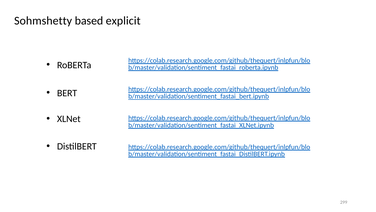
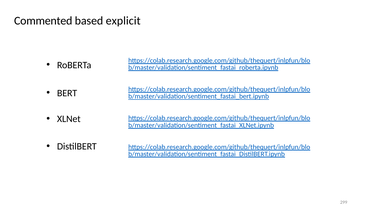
Sohmshetty: Sohmshetty -> Commented (43, 21)
